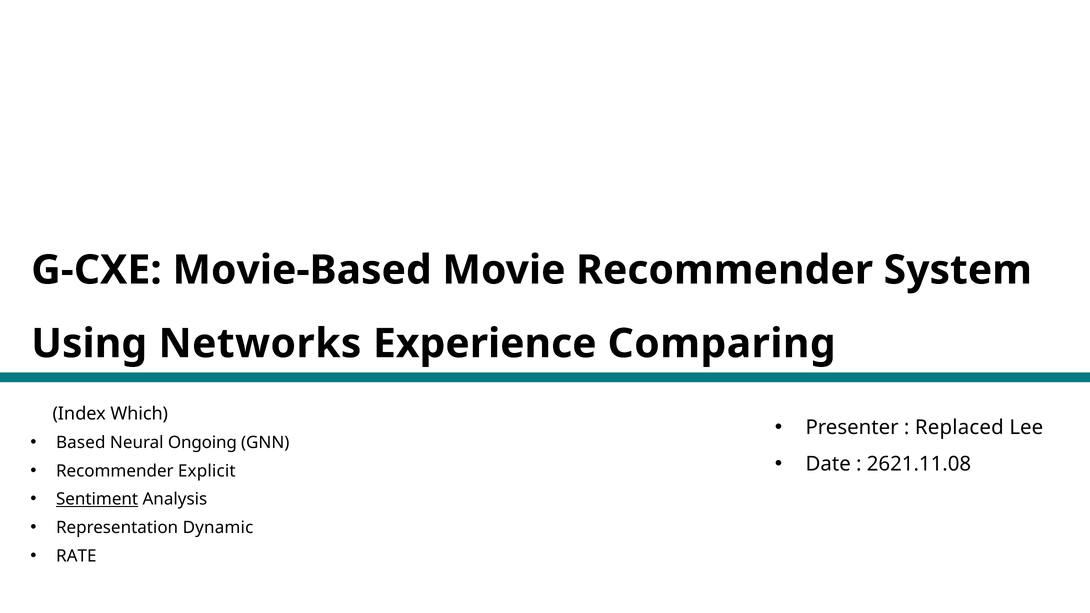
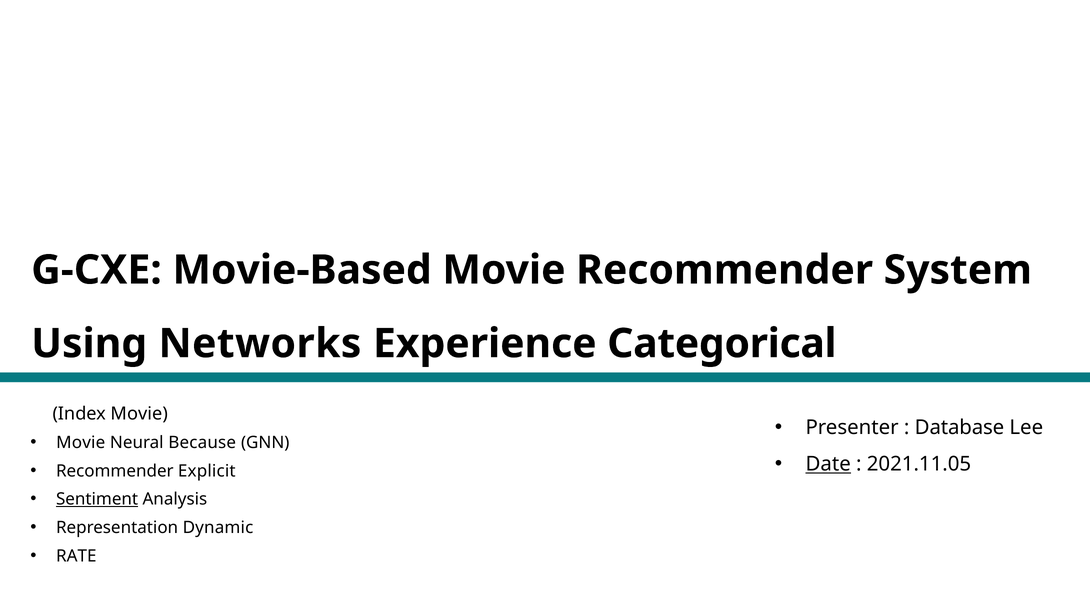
Comparing: Comparing -> Categorical (722, 344)
Index Which: Which -> Movie (139, 414)
Replaced: Replaced -> Database (959, 427)
Based: Based -> Movie (81, 443)
Ongoing: Ongoing -> Because (202, 443)
Date underline: none -> present (828, 464)
2621.11.08: 2621.11.08 -> 2021.11.05 (919, 464)
